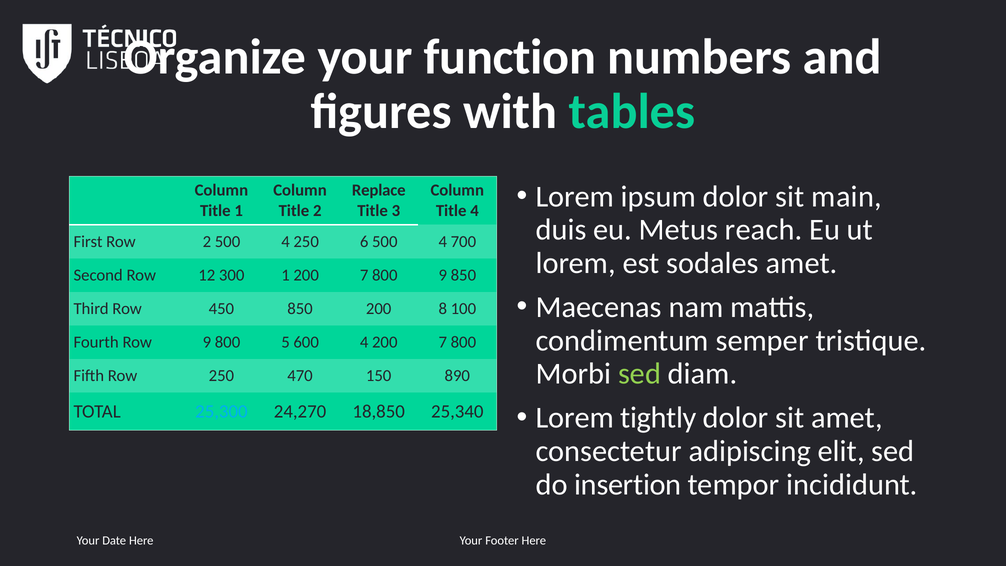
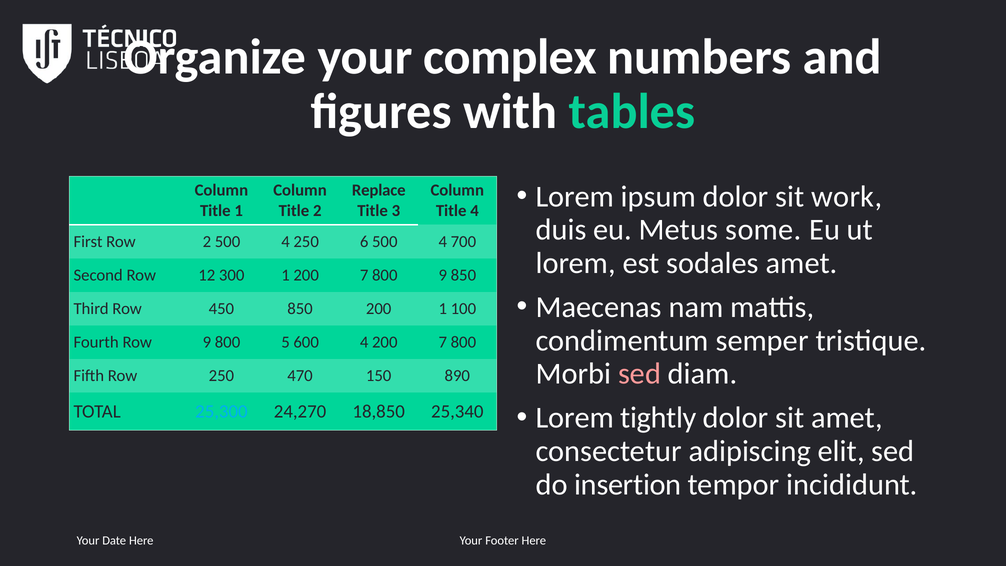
function: function -> complex (510, 57)
main: main -> work (847, 196)
reach: reach -> some (763, 230)
200 8: 8 -> 1 (443, 309)
sed colour: light green -> pink (640, 374)
